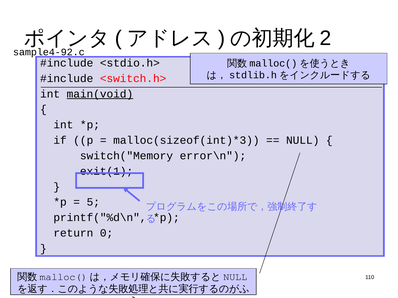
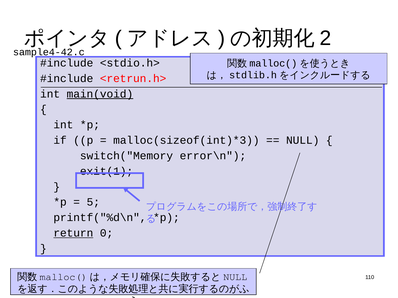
sample4-92.c: sample4-92.c -> sample4-42.c (49, 52)
<switch.h>: <switch.h> -> <retrun.h> (133, 79)
return underline: none -> present (73, 233)
